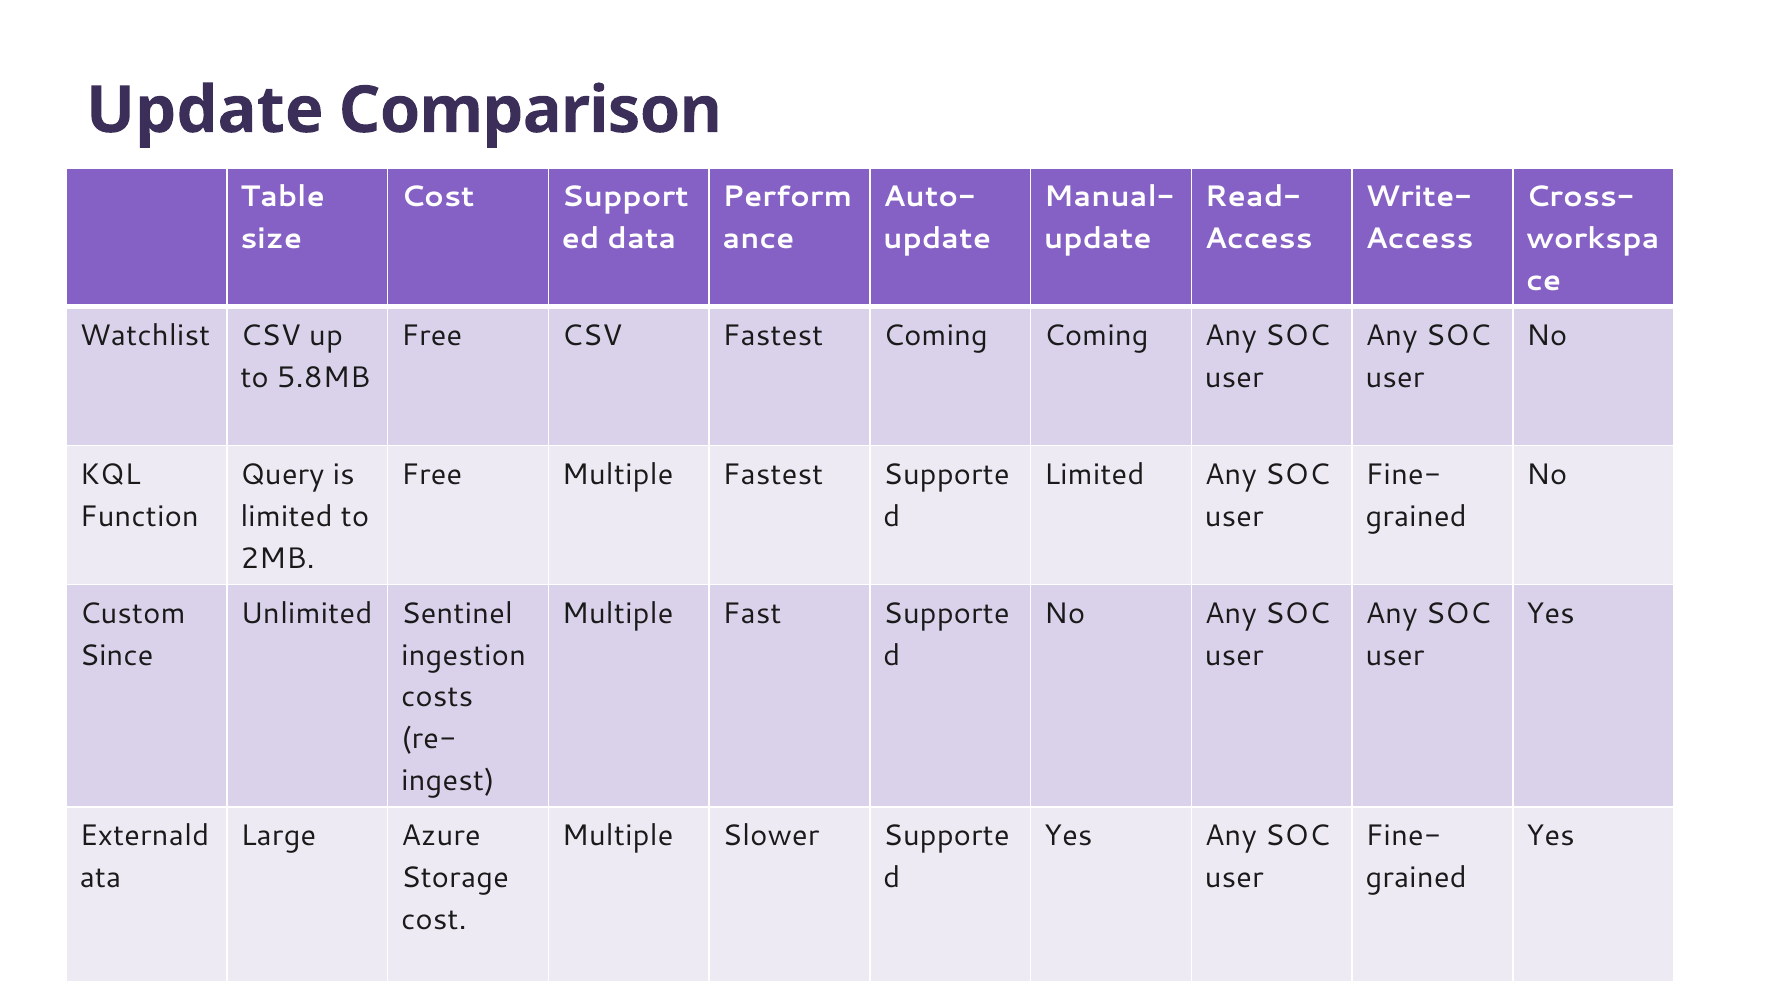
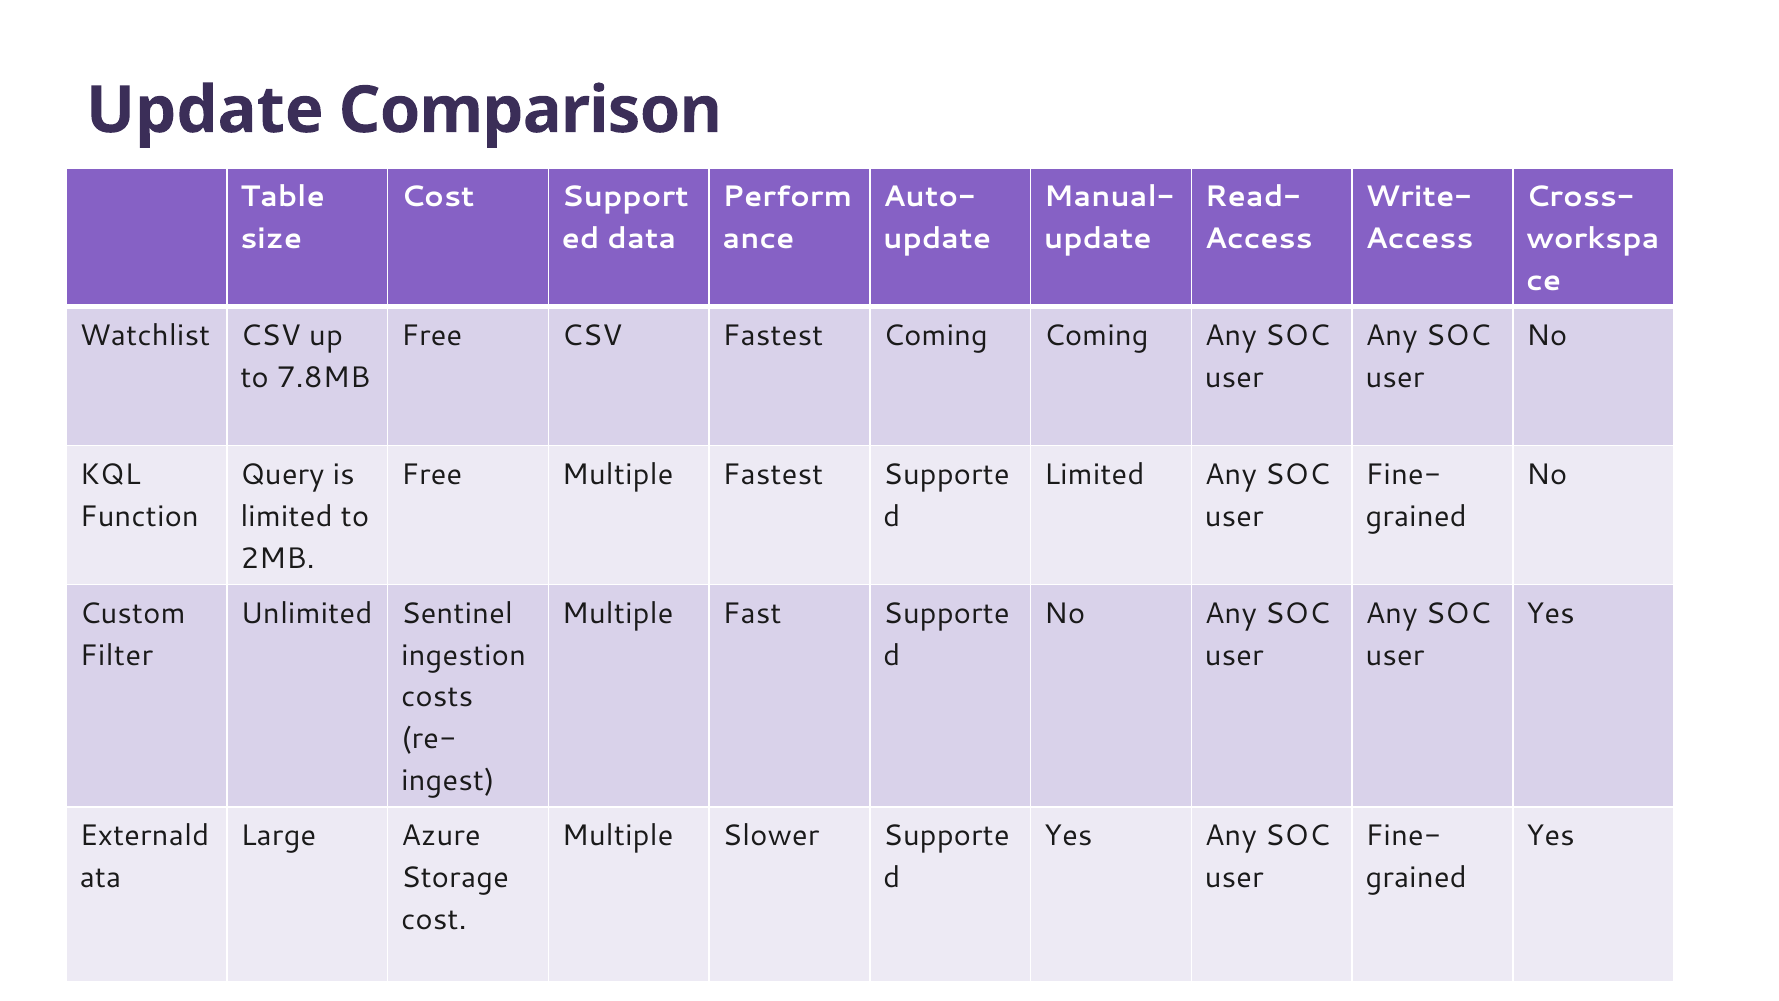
5.8MB: 5.8MB -> 7.8MB (324, 377)
Since: Since -> Filter (116, 655)
